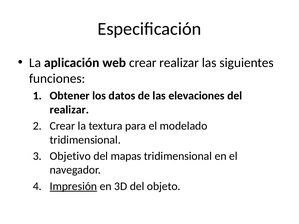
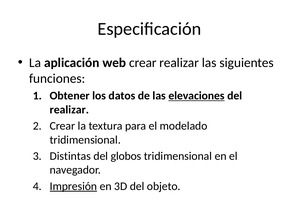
elevaciones underline: none -> present (197, 96)
Objetivo: Objetivo -> Distintas (70, 156)
mapas: mapas -> globos (126, 156)
